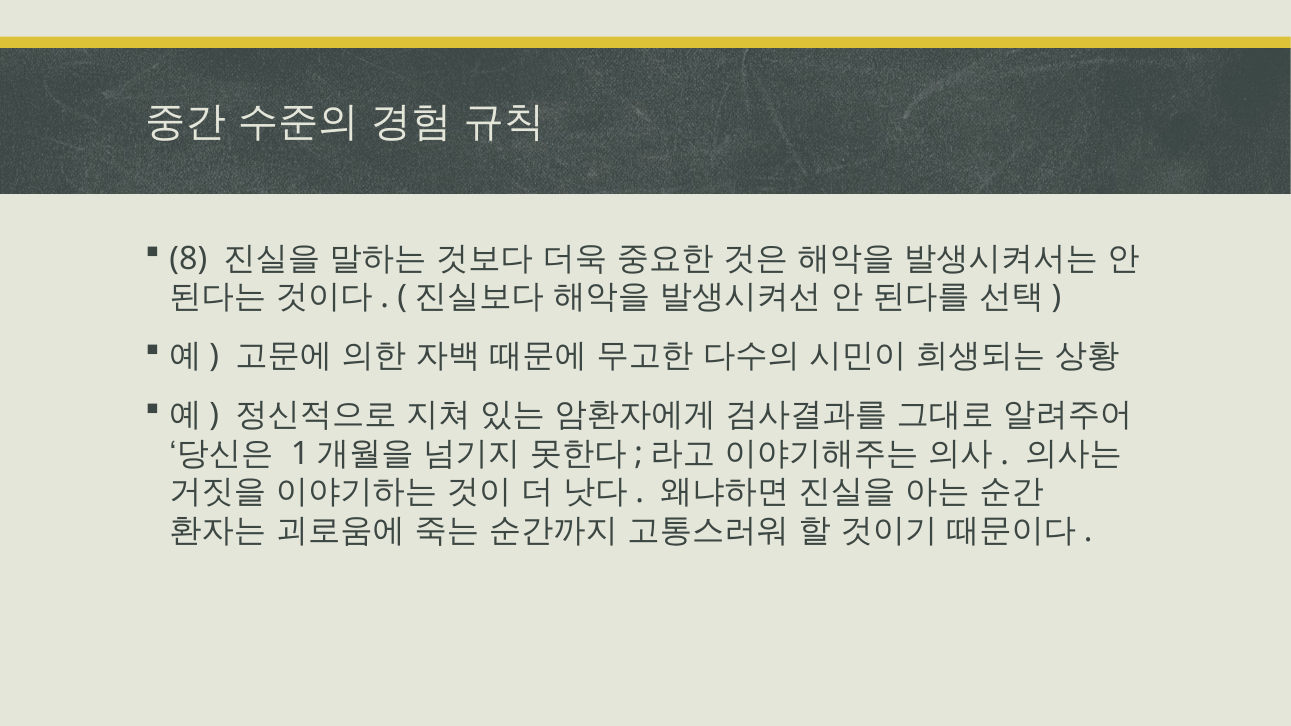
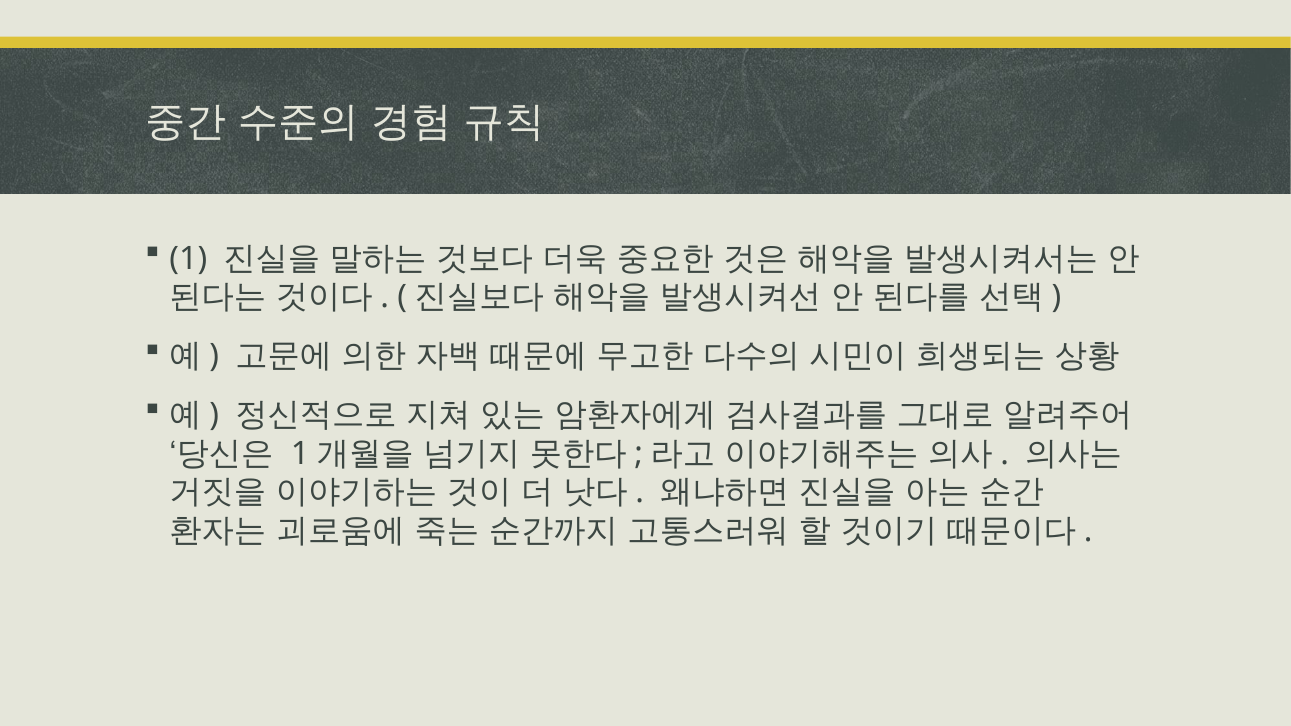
8: 8 -> 1 (188, 258)
